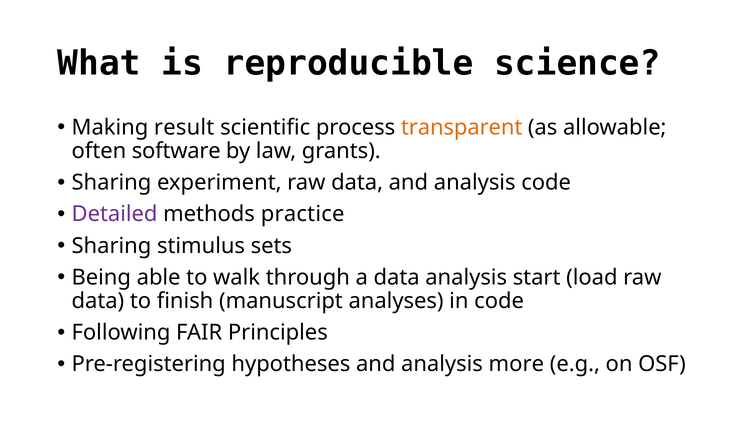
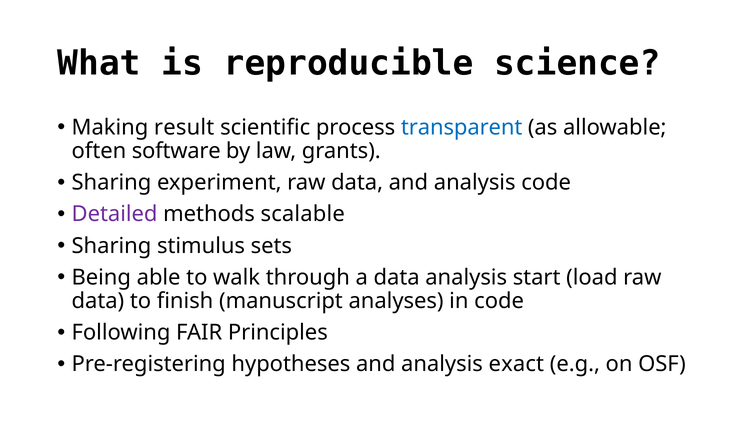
transparent colour: orange -> blue (462, 127)
practice: practice -> scalable (303, 214)
more: more -> exact (516, 364)
